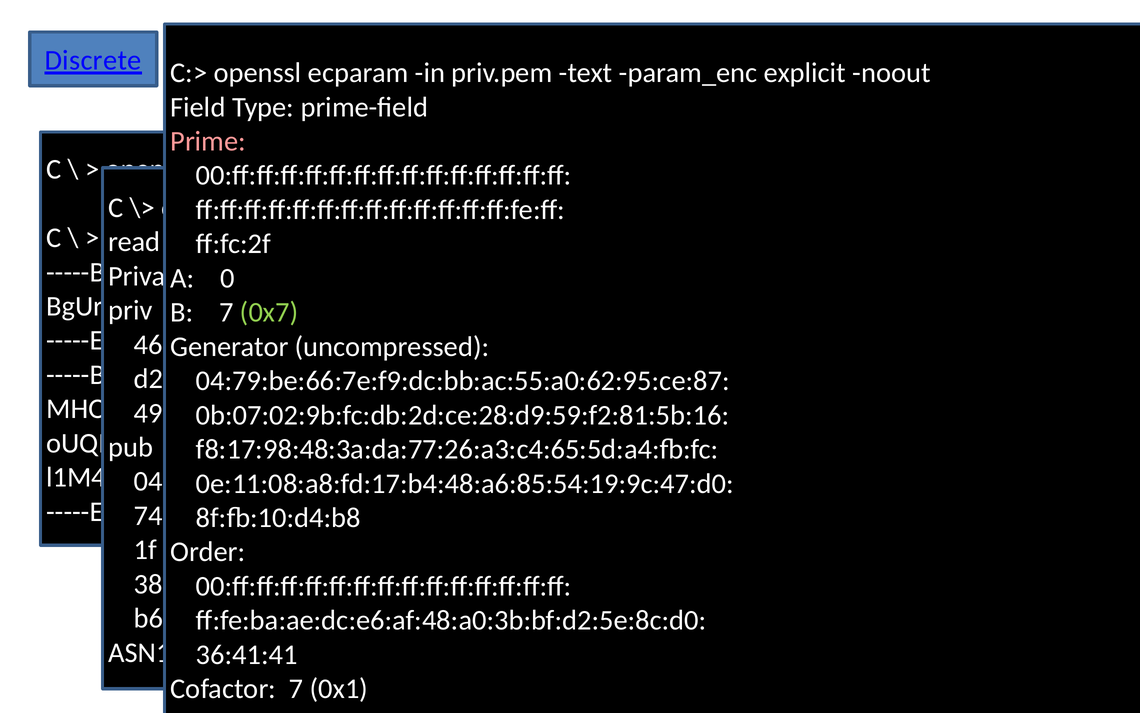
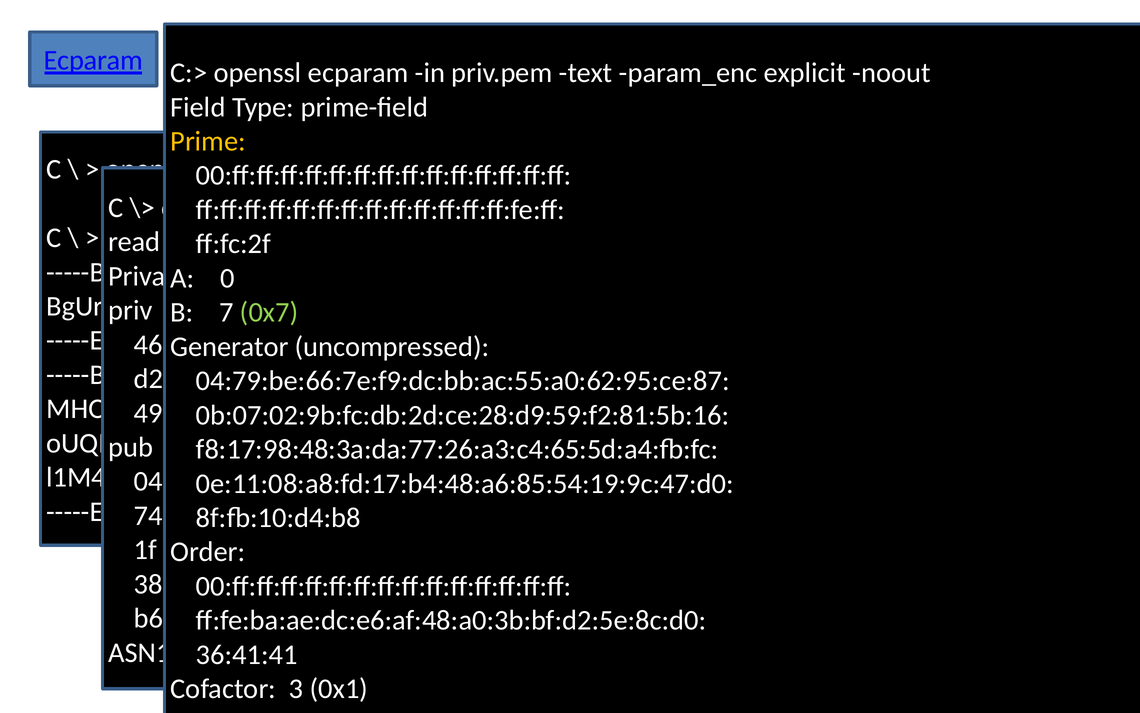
Discrete: Discrete -> Ecparam (93, 60)
Prime colour: pink -> yellow (208, 141)
Cofactor 7: 7 -> 3 (296, 688)
